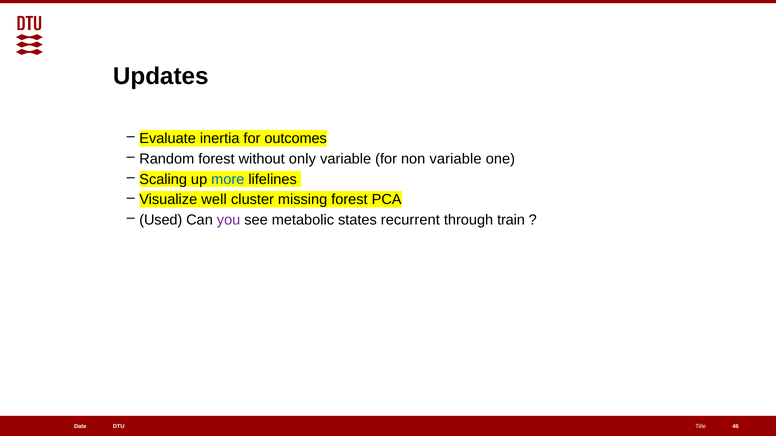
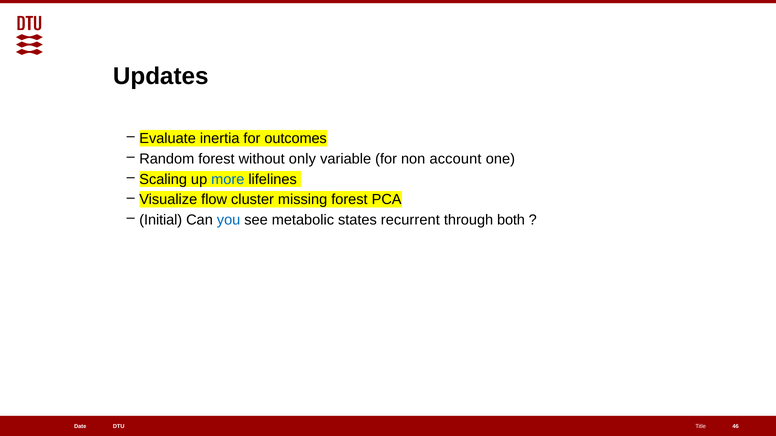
non variable: variable -> account (455, 159)
well: well -> flow (214, 200)
Used: Used -> Initial (161, 220)
you colour: purple -> blue (229, 220)
train: train -> both (511, 220)
